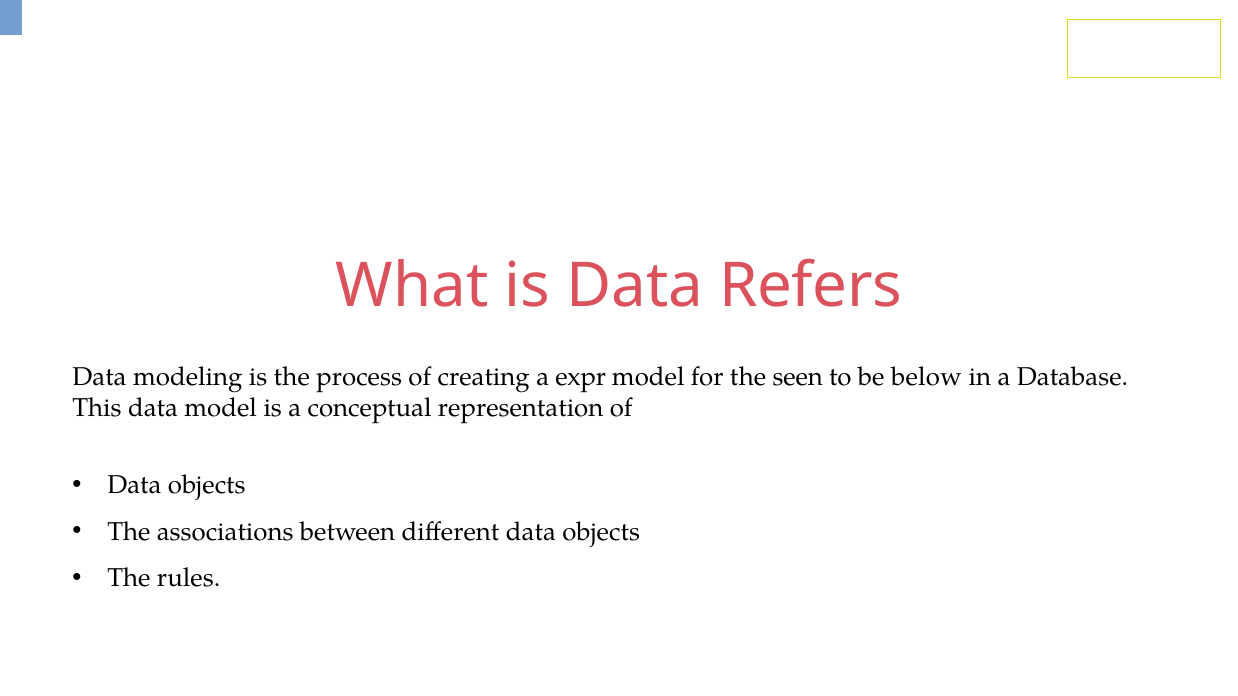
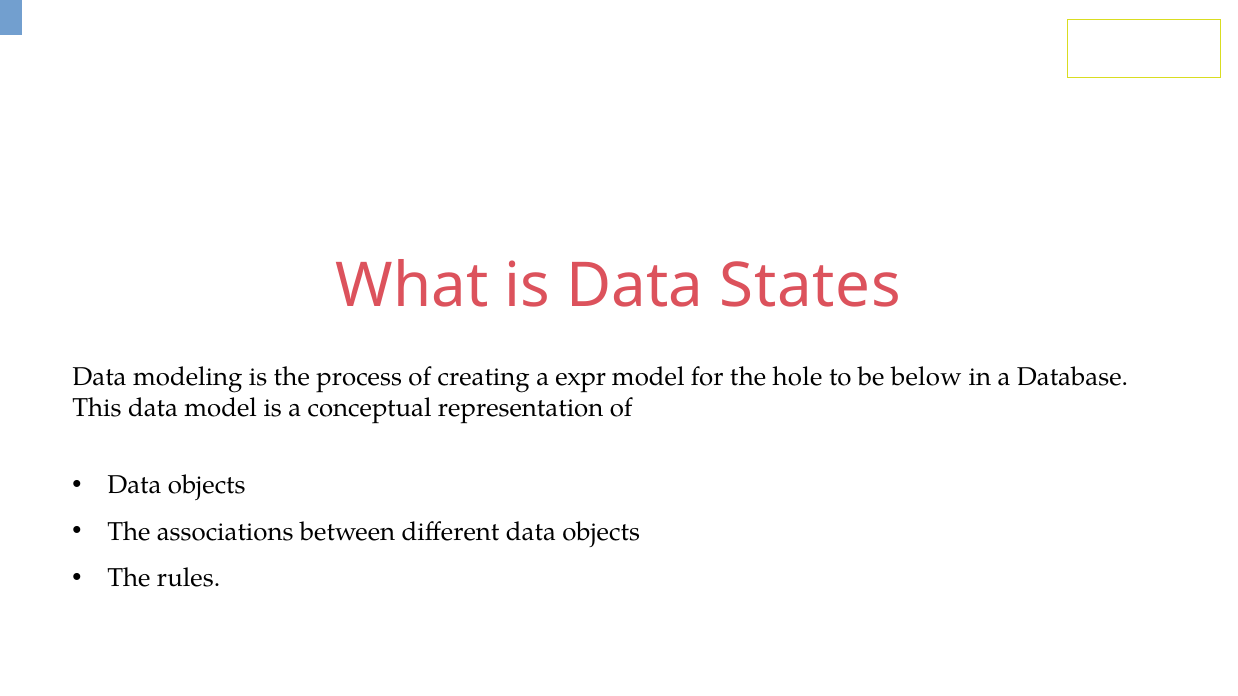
Refers: Refers -> States (810, 286)
seen: seen -> hole (798, 377)
